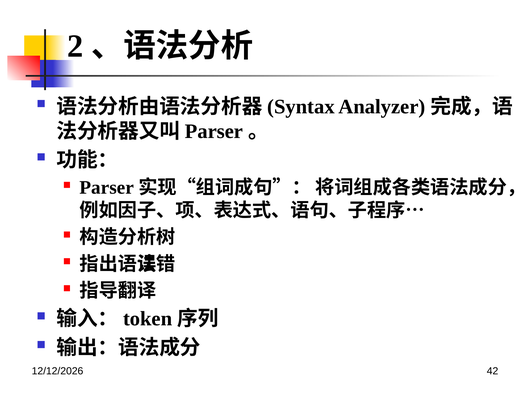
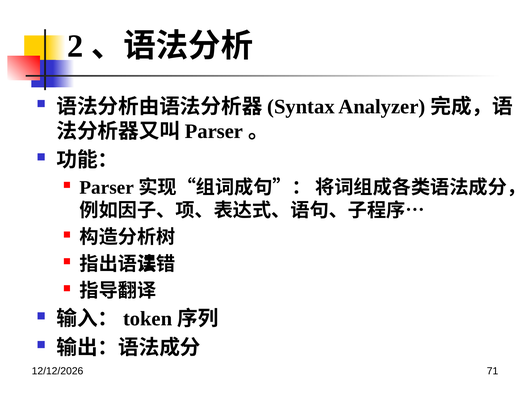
42: 42 -> 71 (493, 372)
